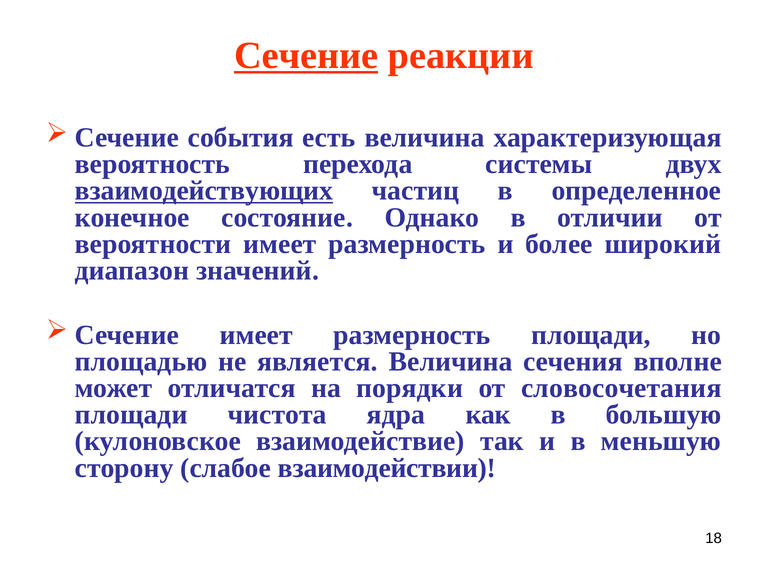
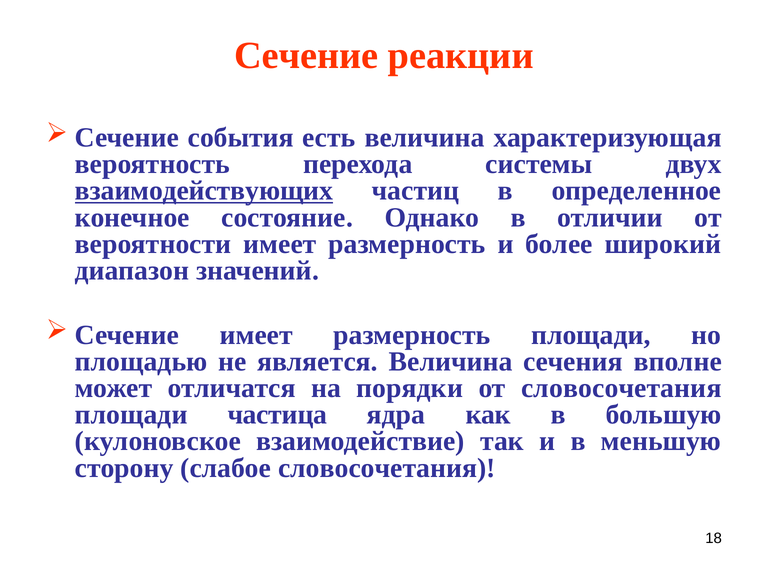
Сечение underline: present -> none (306, 56)
чистота: чистота -> частица (277, 415)
слабое взаимодействии: взаимодействии -> словосочетания (387, 468)
